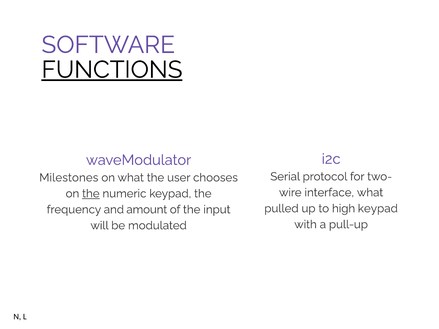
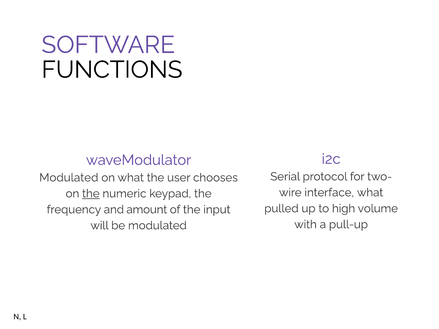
FUNCTIONS underline: present -> none (112, 70)
Milestones: Milestones -> Modulated (69, 178)
high keypad: keypad -> volume (378, 209)
